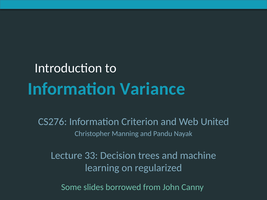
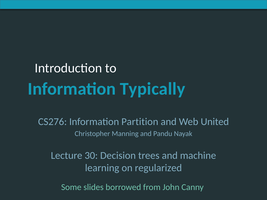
Variance: Variance -> Typically (153, 89)
Criterion: Criterion -> Partition (140, 122)
33: 33 -> 30 (91, 156)
